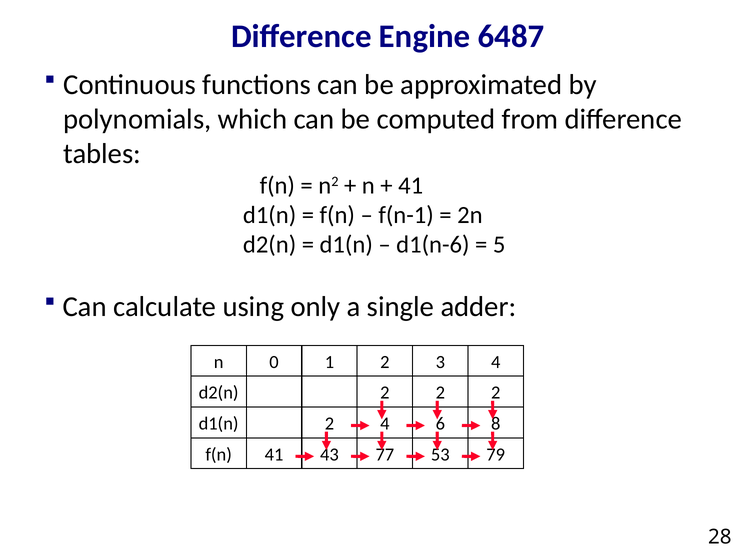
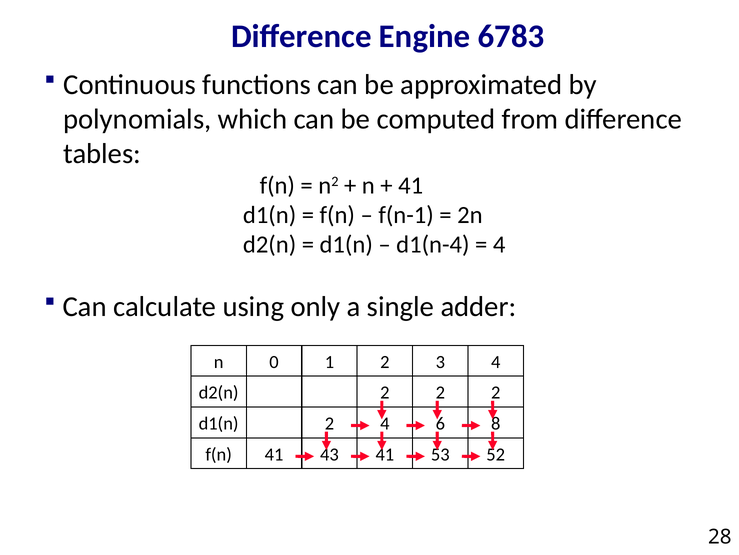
6487: 6487 -> 6783 (511, 36)
d1(n-6: d1(n-6 -> d1(n-4 (433, 244)
5: 5 -> 4 (499, 244)
43 77: 77 -> 41 (385, 454)
79: 79 -> 52 (496, 454)
